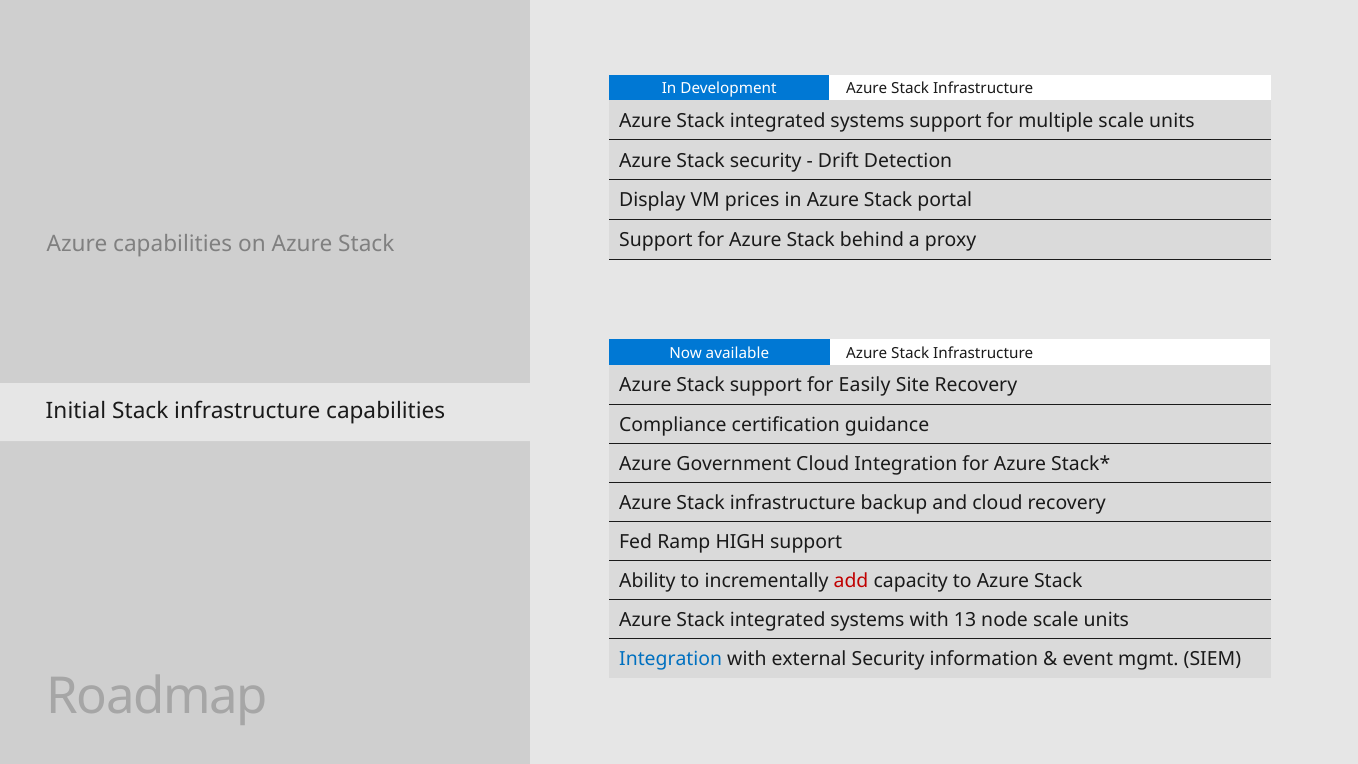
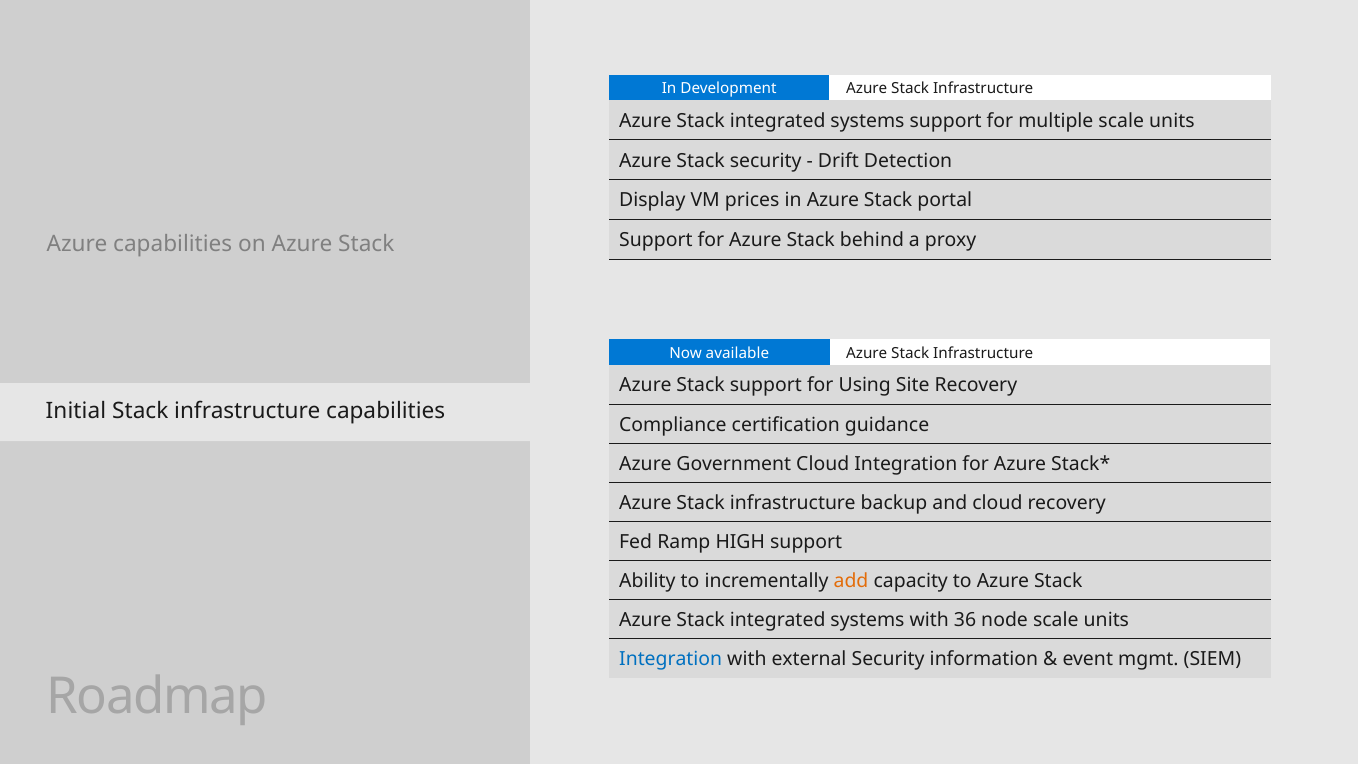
Easily: Easily -> Using (865, 385)
add colour: red -> orange (851, 581)
13: 13 -> 36 (965, 620)
